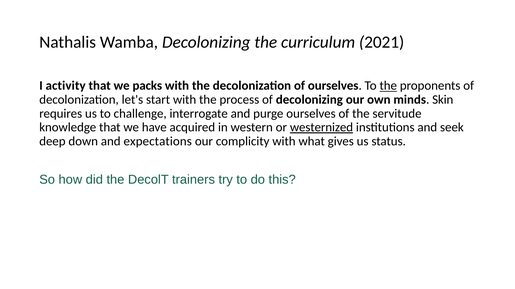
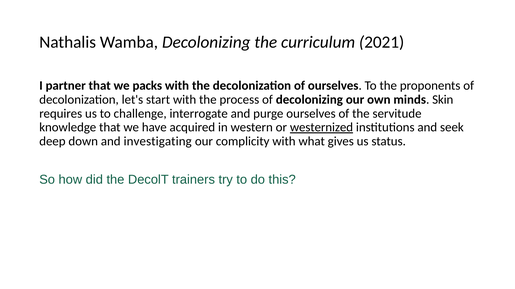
activity: activity -> partner (66, 86)
the underline: present -> none (388, 86)
expectations: expectations -> investigating (158, 142)
